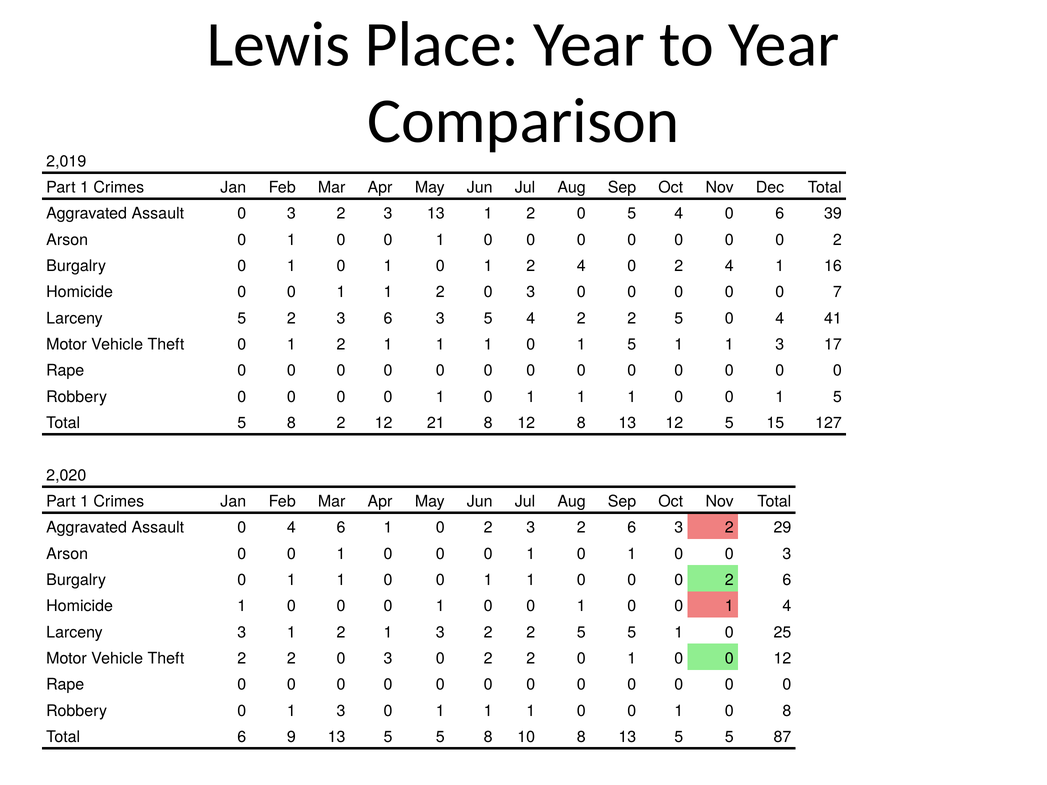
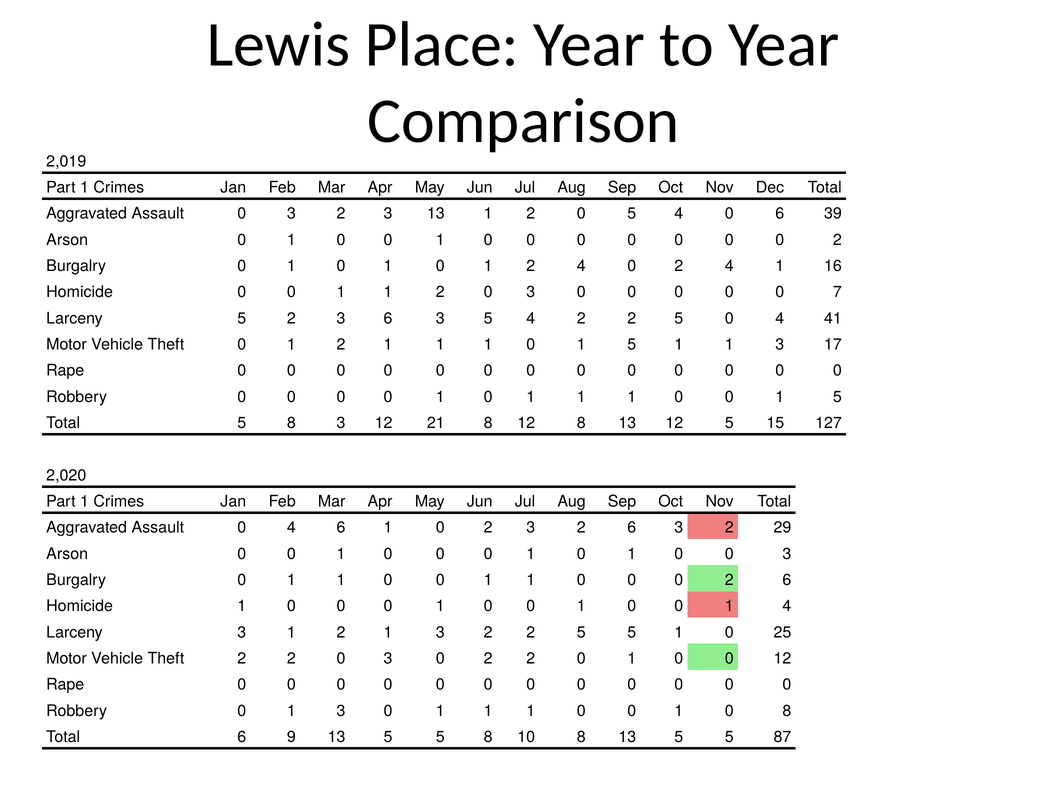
8 2: 2 -> 3 (341, 423)
